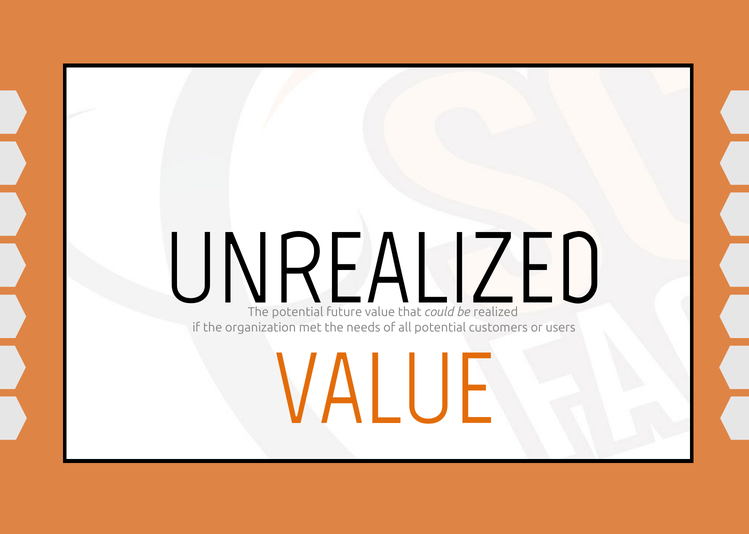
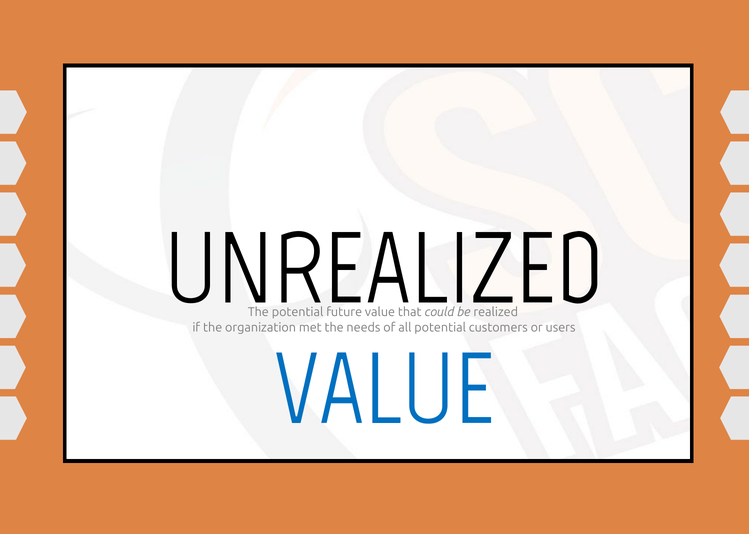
VALUE colour: orange -> blue (385, 390)
